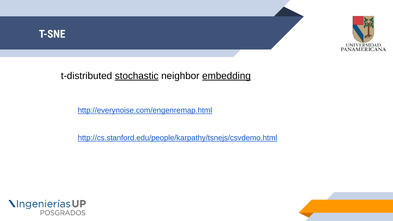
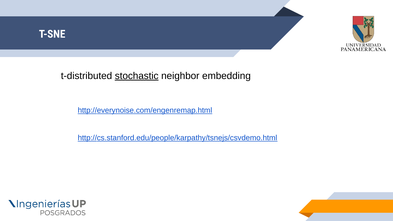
embedding underline: present -> none (226, 76)
